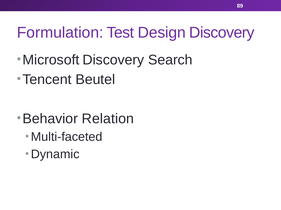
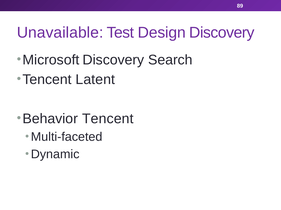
Formulation: Formulation -> Unavailable (60, 33)
Beutel: Beutel -> Latent (95, 80)
Behavior Relation: Relation -> Tencent (108, 119)
